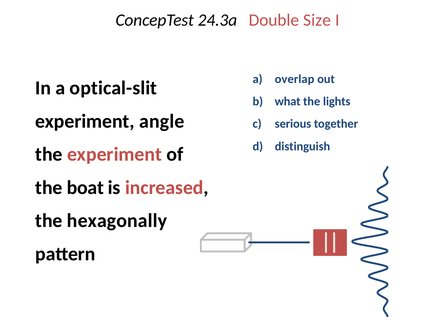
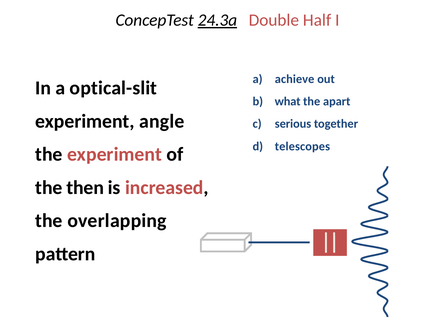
24.3a underline: none -> present (217, 20)
Size: Size -> Half (317, 20)
overlap: overlap -> achieve (295, 79)
lights: lights -> apart (337, 101)
distinguish: distinguish -> telescopes (302, 146)
boat: boat -> then (85, 188)
hexagonally: hexagonally -> overlapping (117, 221)
